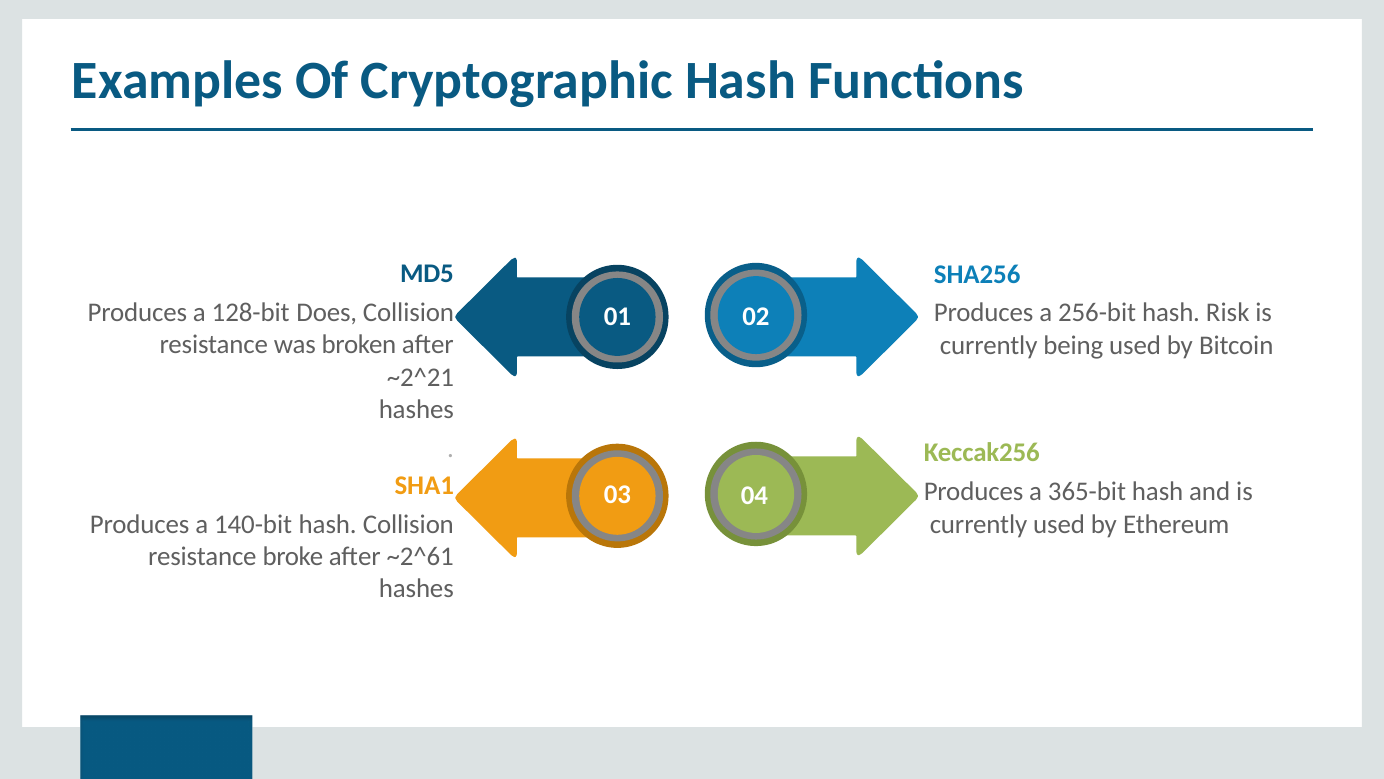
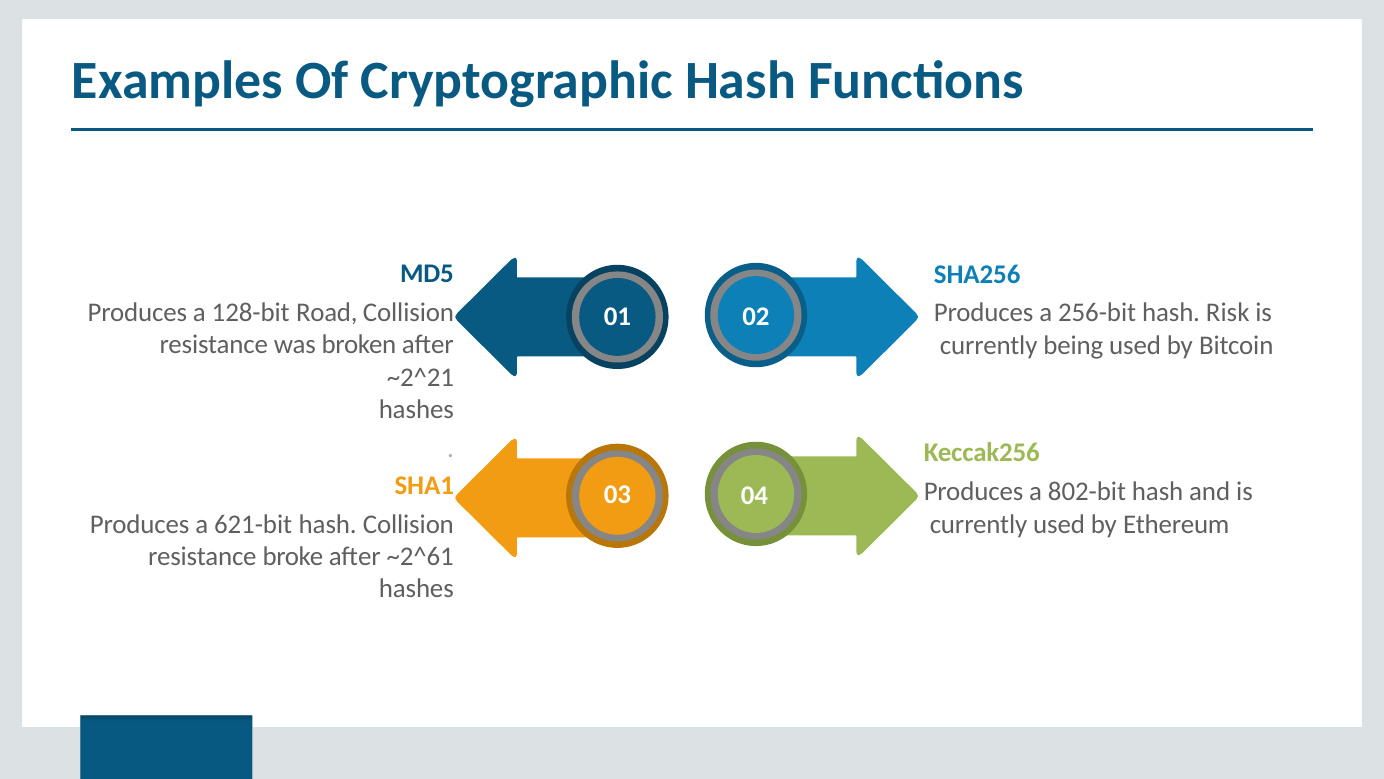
Does: Does -> Road (327, 312)
365-bit: 365-bit -> 802-bit (1087, 492)
140-bit: 140-bit -> 621-bit (253, 524)
